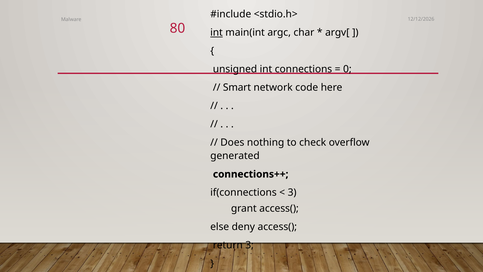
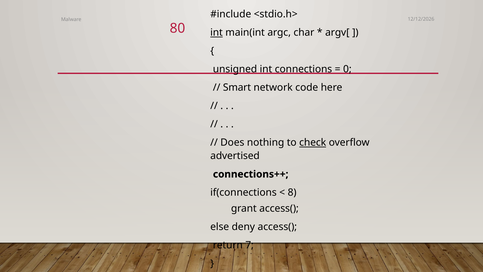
check underline: none -> present (313, 142)
generated: generated -> advertised (235, 156)
3: 3 -> 8 (292, 192)
return 3: 3 -> 7 (250, 245)
